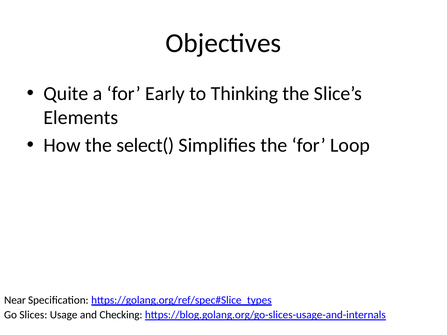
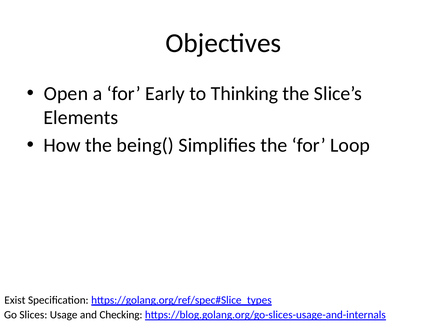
Quite: Quite -> Open (66, 94)
select(: select( -> being( (145, 145)
Near: Near -> Exist (15, 300)
